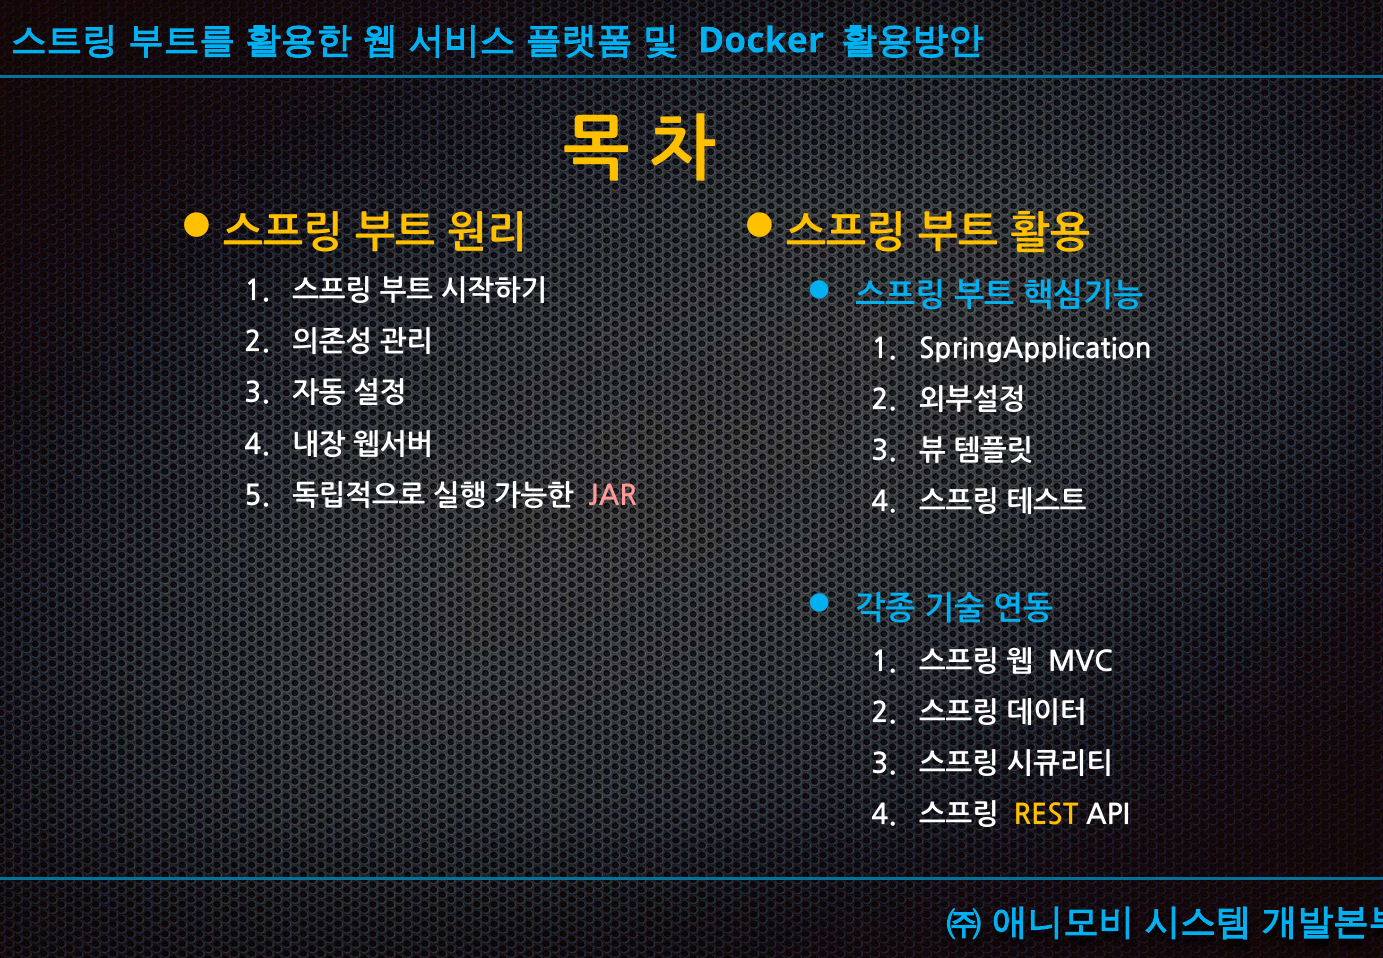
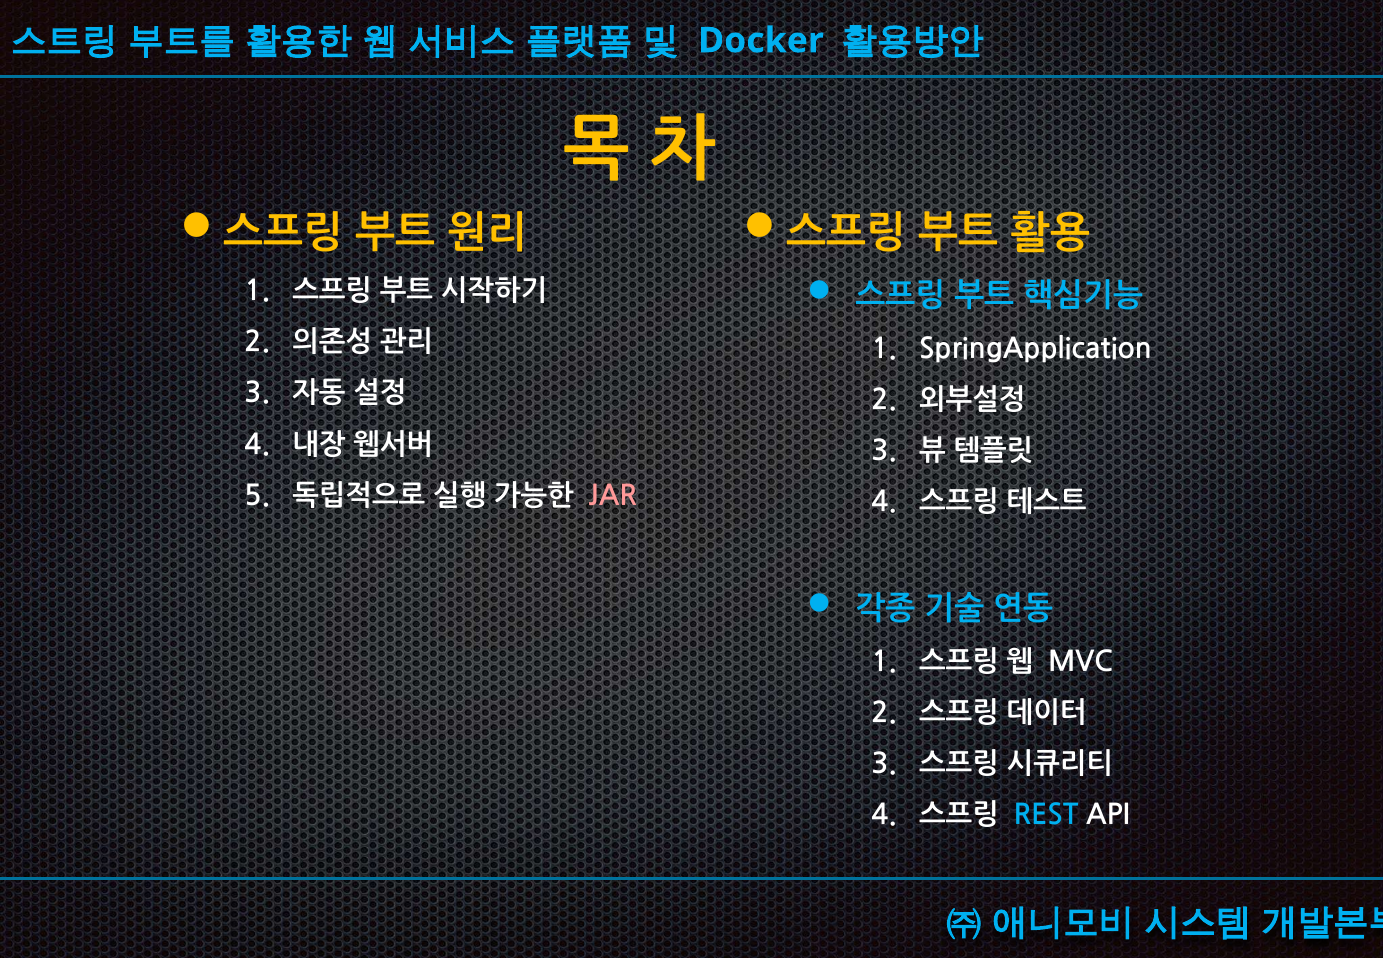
REST colour: yellow -> light blue (1046, 814)
